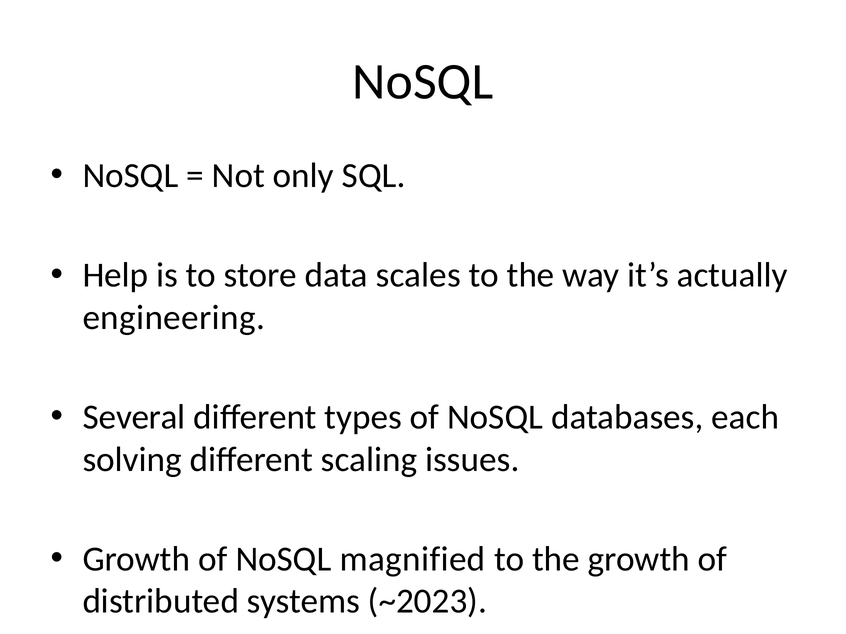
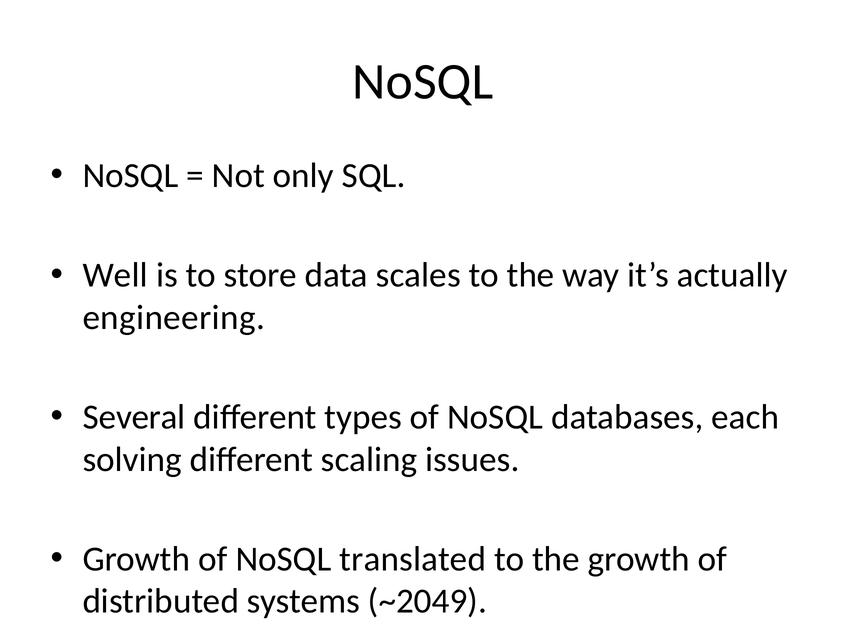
Help: Help -> Well (115, 276)
magnified: magnified -> translated (413, 559)
~2023: ~2023 -> ~2049 (427, 602)
